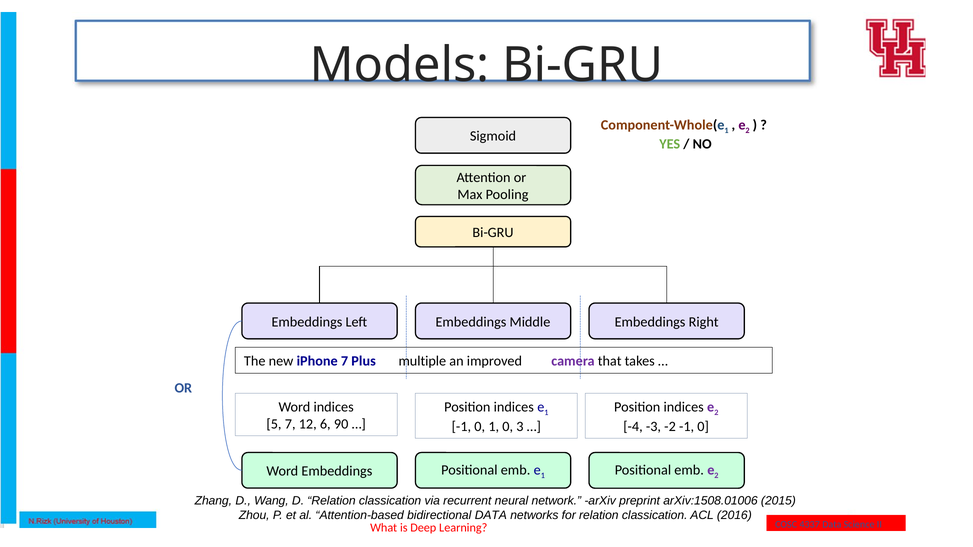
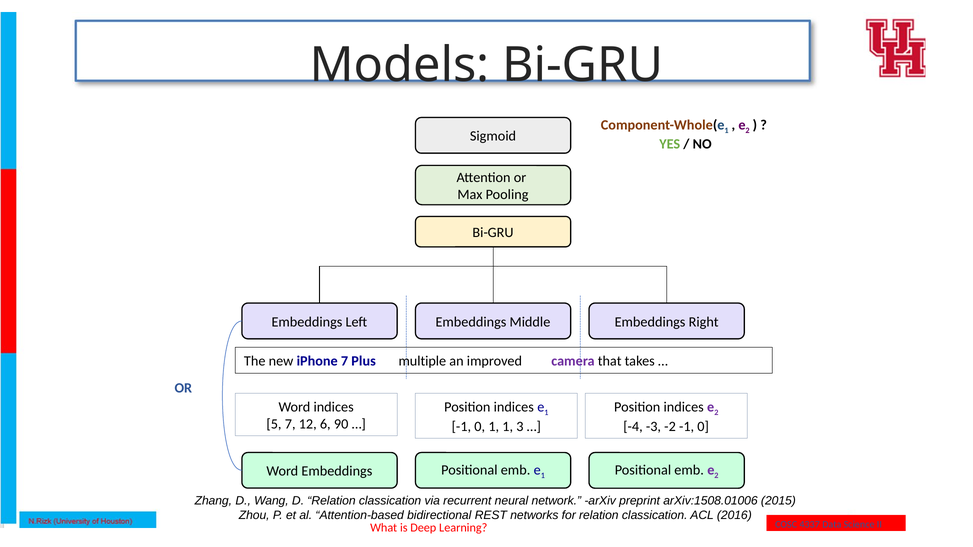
1 0: 0 -> 1 (508, 427)
bidirectional DATA: DATA -> REST (491, 515)
